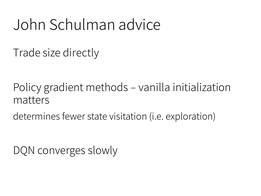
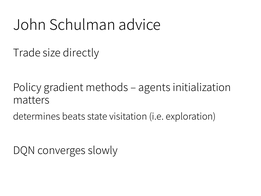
vanilla: vanilla -> agents (154, 87)
fewer: fewer -> beats (74, 116)
